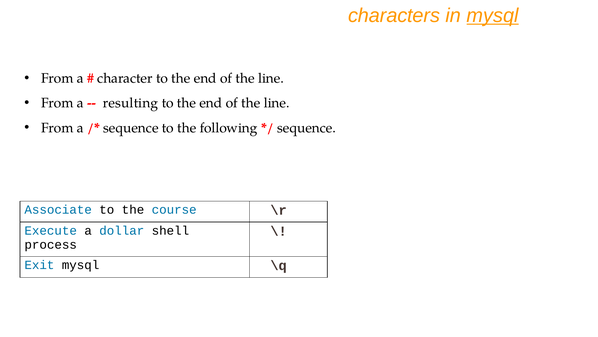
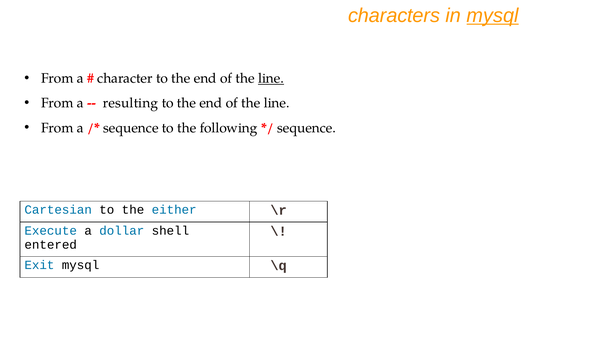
line underline: none -> present (271, 78)
Associate: Associate -> Cartesian (58, 209)
course: course -> either (174, 209)
process: process -> entered (51, 244)
